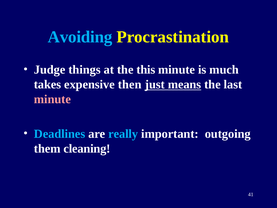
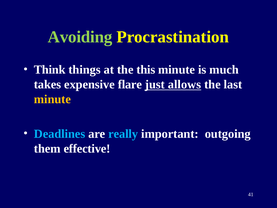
Avoiding colour: light blue -> light green (80, 37)
Judge: Judge -> Think (50, 70)
then: then -> flare (130, 84)
means: means -> allows (184, 84)
minute colour: pink -> yellow (52, 99)
cleaning: cleaning -> effective (87, 148)
